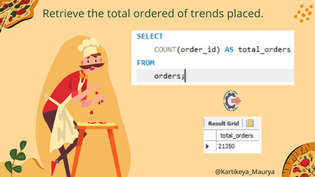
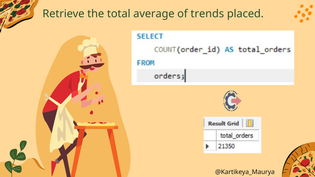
ordered: ordered -> average (154, 14)
